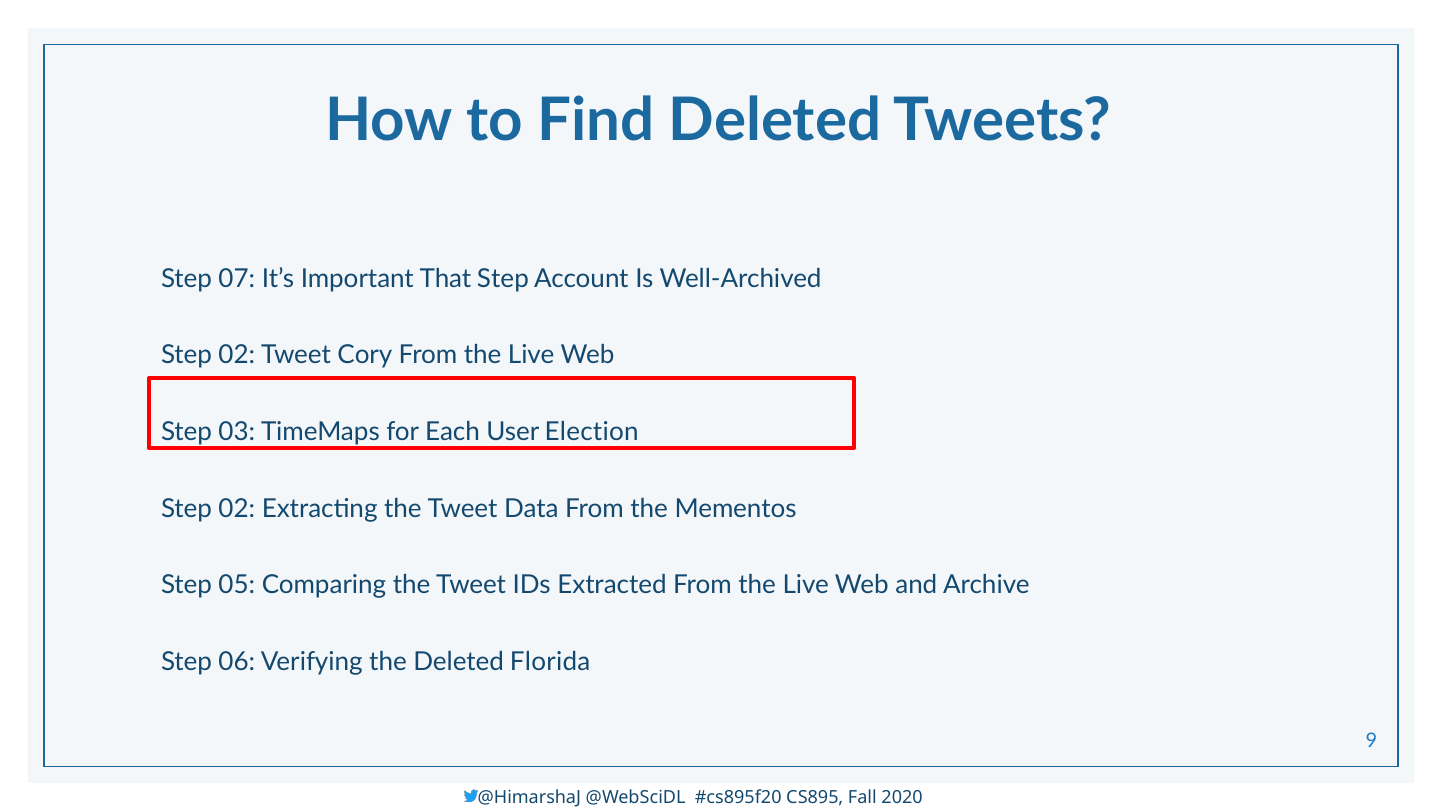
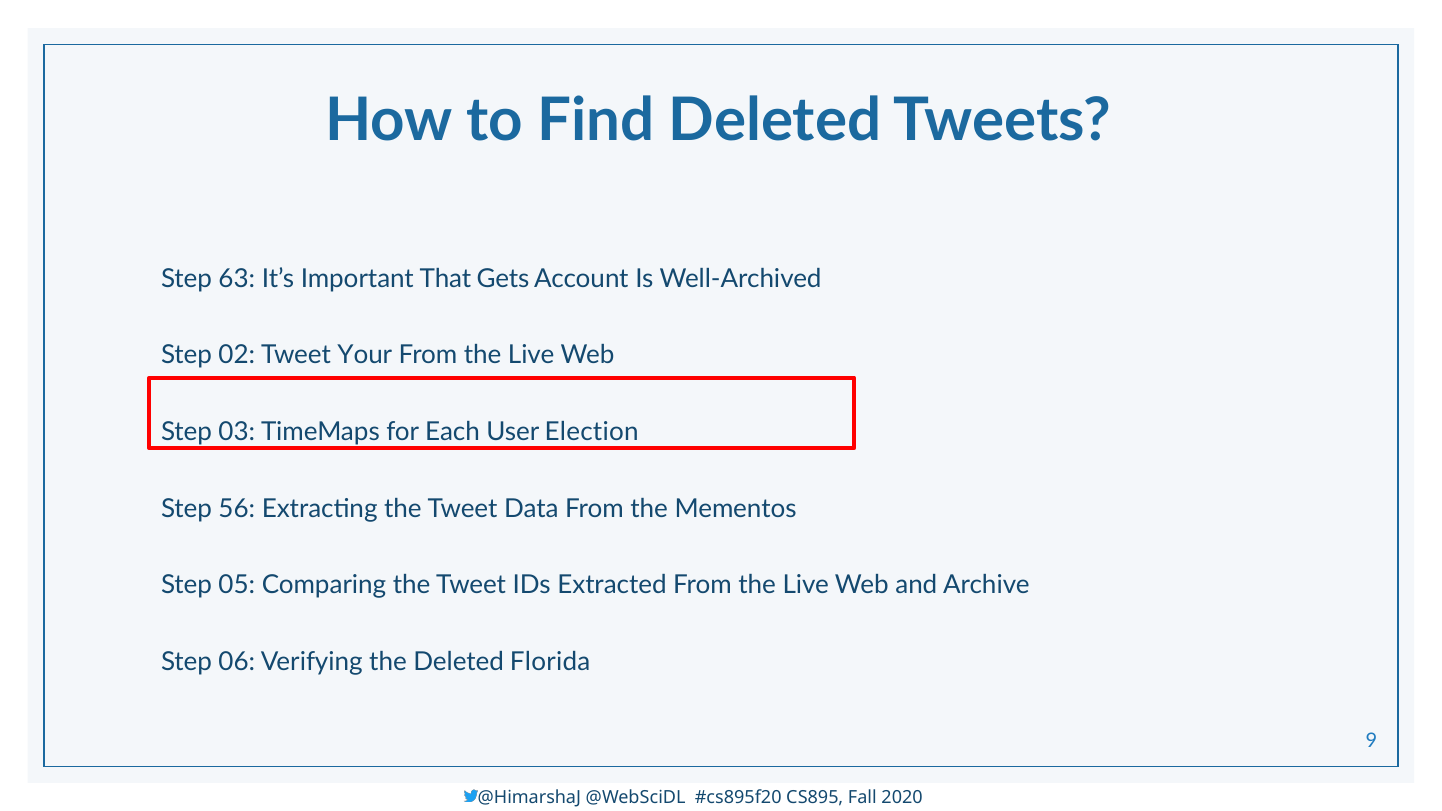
07: 07 -> 63 (237, 279)
That Step: Step -> Gets (503, 279)
Cory: Cory -> Your (365, 355)
02: 02 -> 56 (237, 509)
